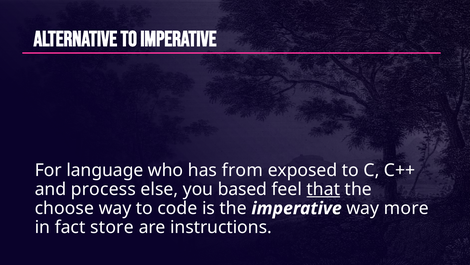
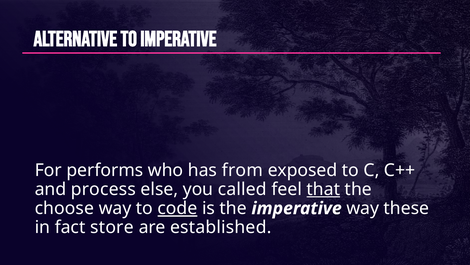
language: language -> performs (105, 170)
based: based -> called (242, 189)
code underline: none -> present (177, 208)
more: more -> these (406, 208)
instructions: instructions -> established (221, 227)
